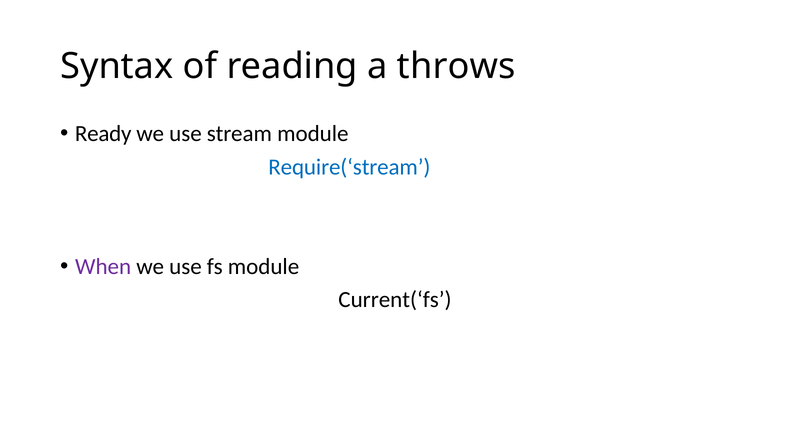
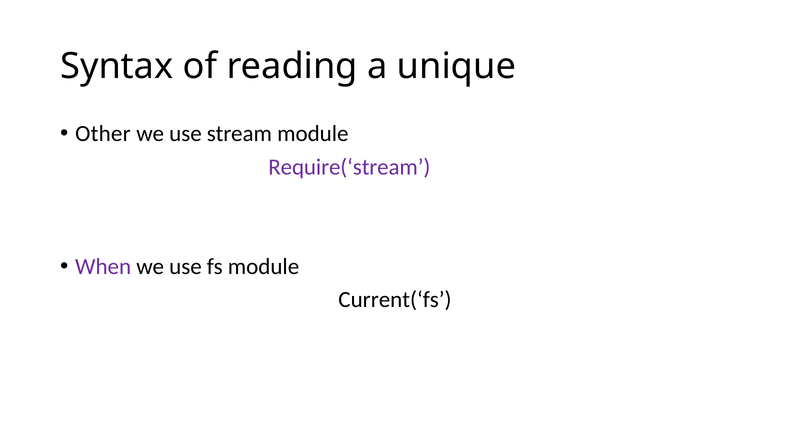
throws: throws -> unique (456, 66)
Ready: Ready -> Other (103, 134)
Require(‘stream colour: blue -> purple (349, 167)
